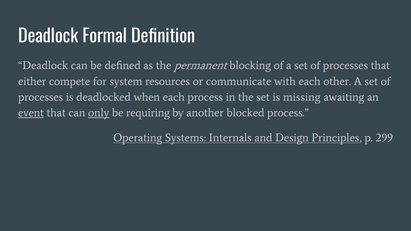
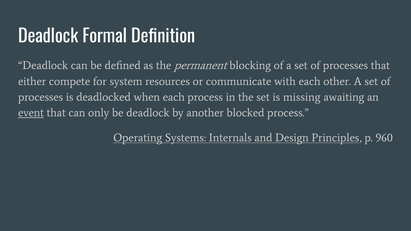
only underline: present -> none (99, 113)
be requiring: requiring -> deadlock (148, 113)
299: 299 -> 960 (384, 138)
